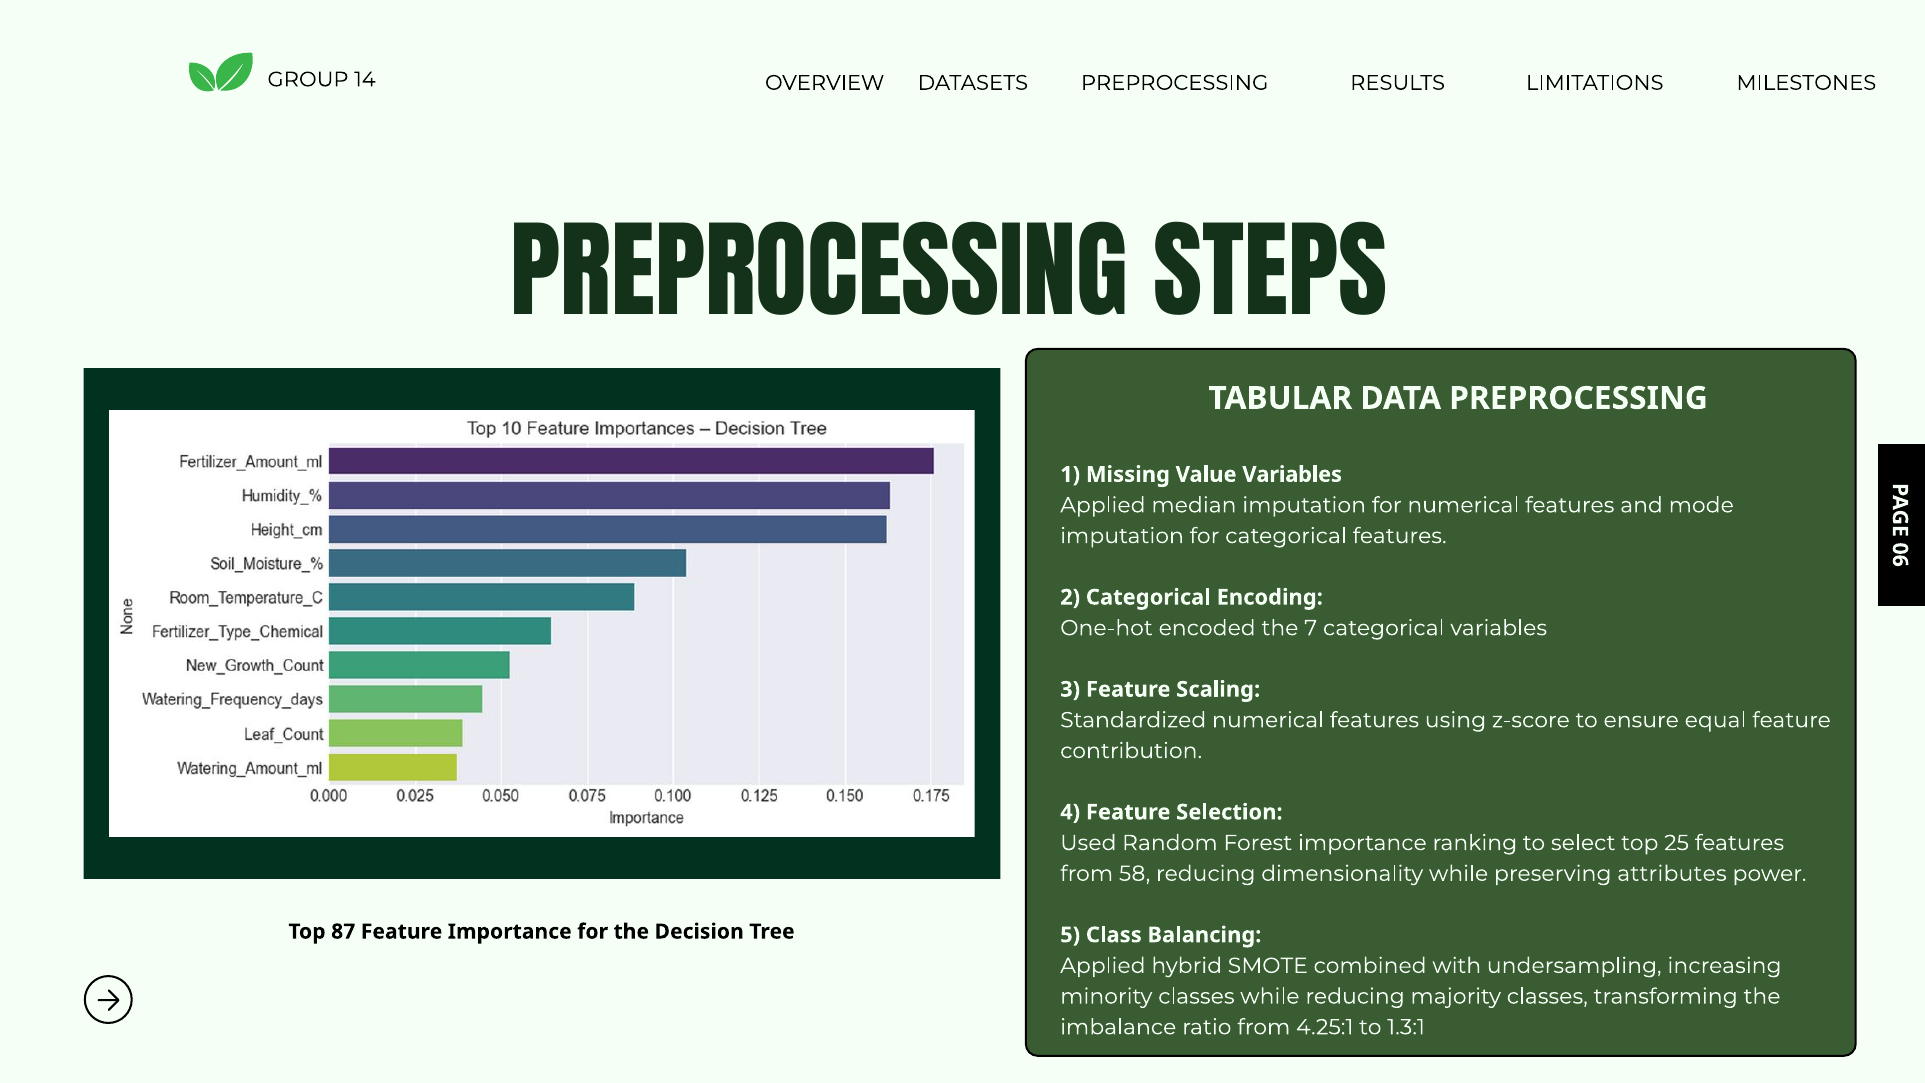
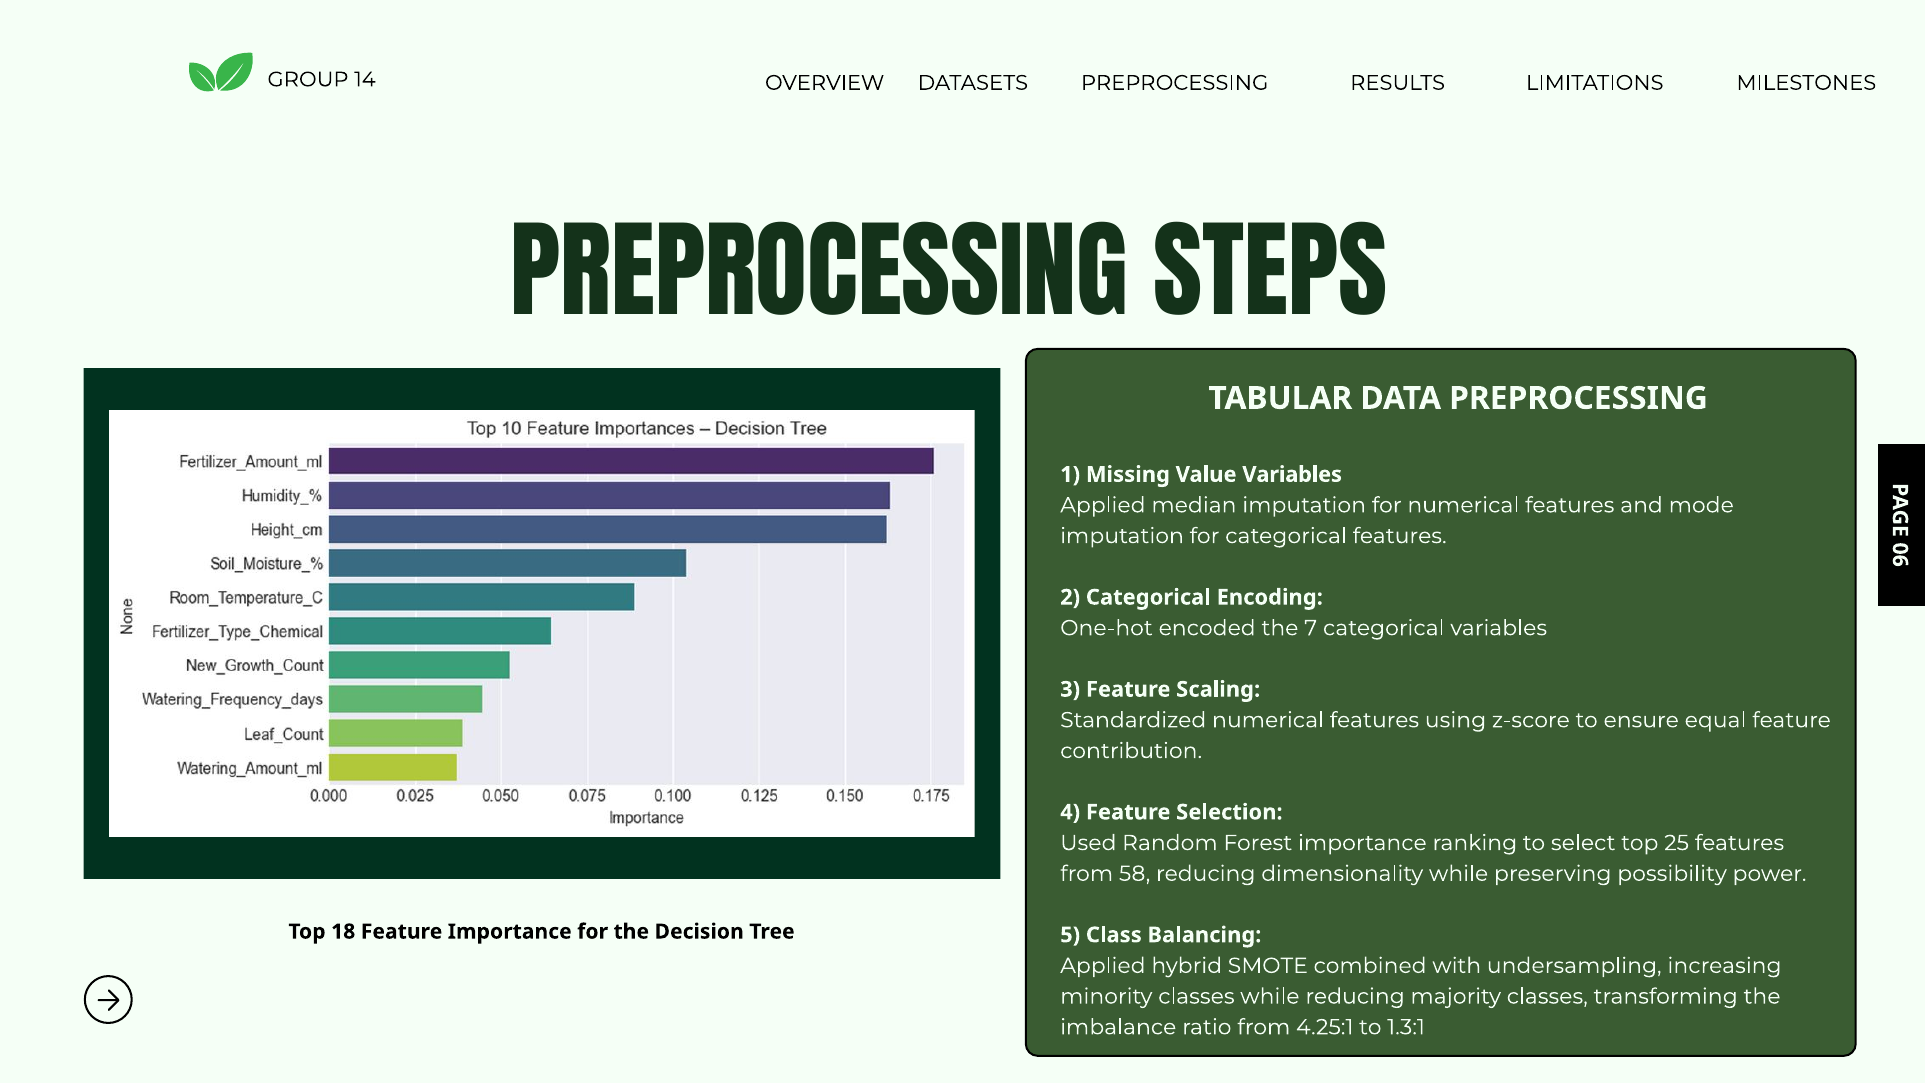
attributes: attributes -> possibility (1672, 873)
87: 87 -> 18 (343, 931)
